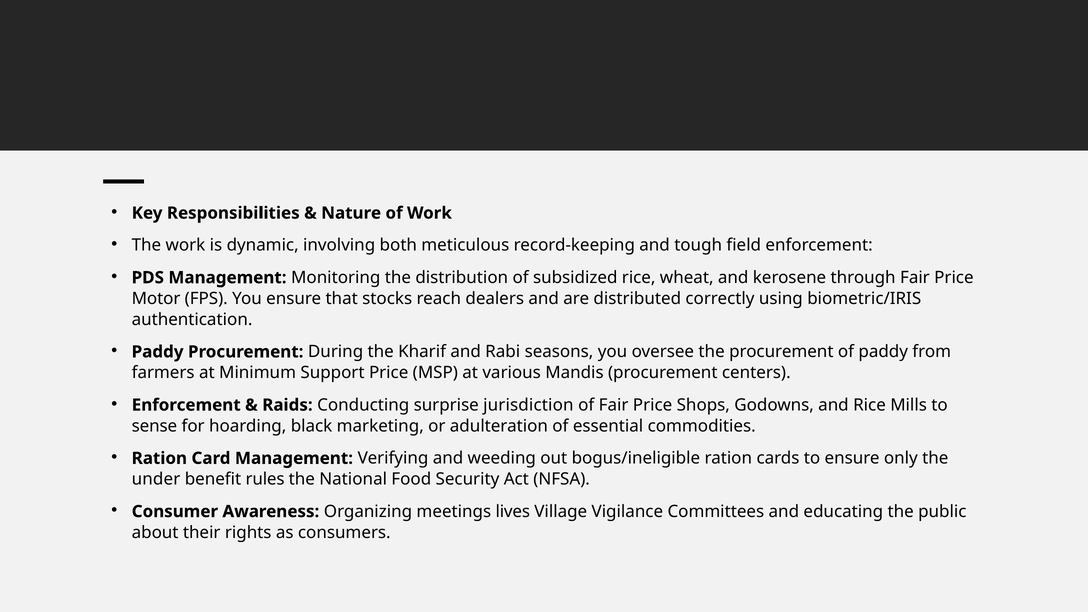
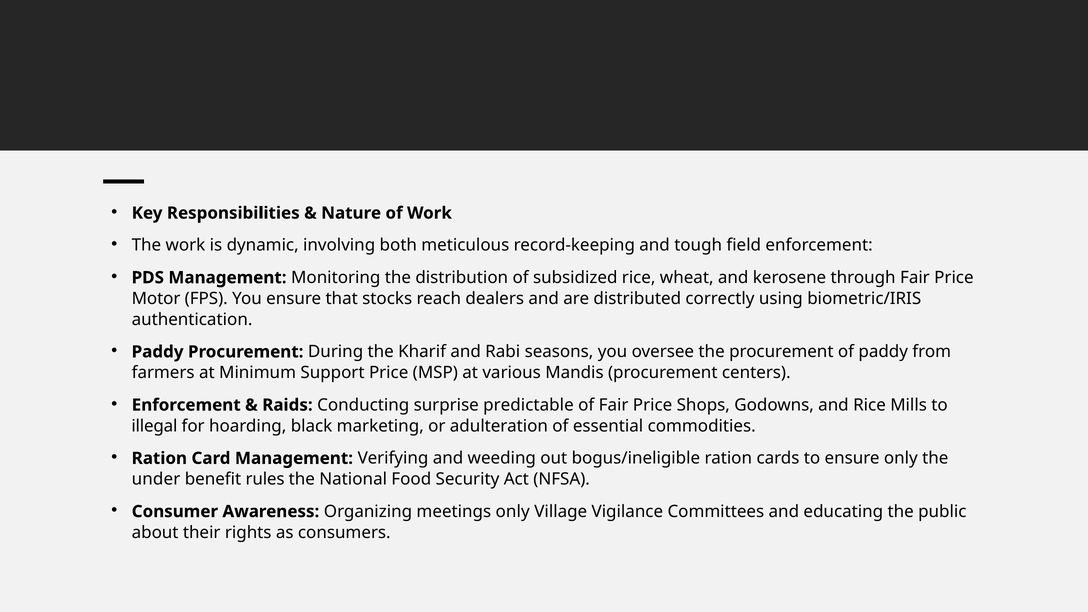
jurisdiction: jurisdiction -> predictable (528, 405)
sense: sense -> illegal (154, 426)
meetings lives: lives -> only (513, 512)
